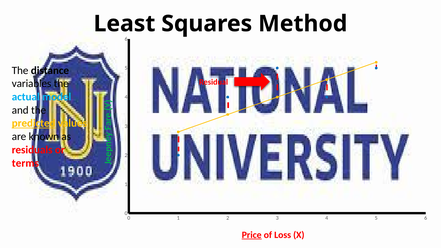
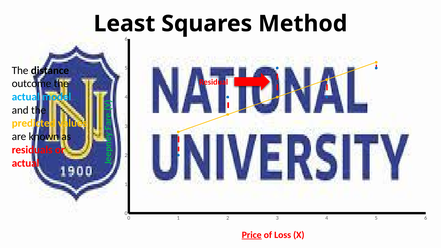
variables: variables -> outcome (32, 84)
predicted underline: present -> none (34, 123)
terms: terms -> actual (25, 163)
